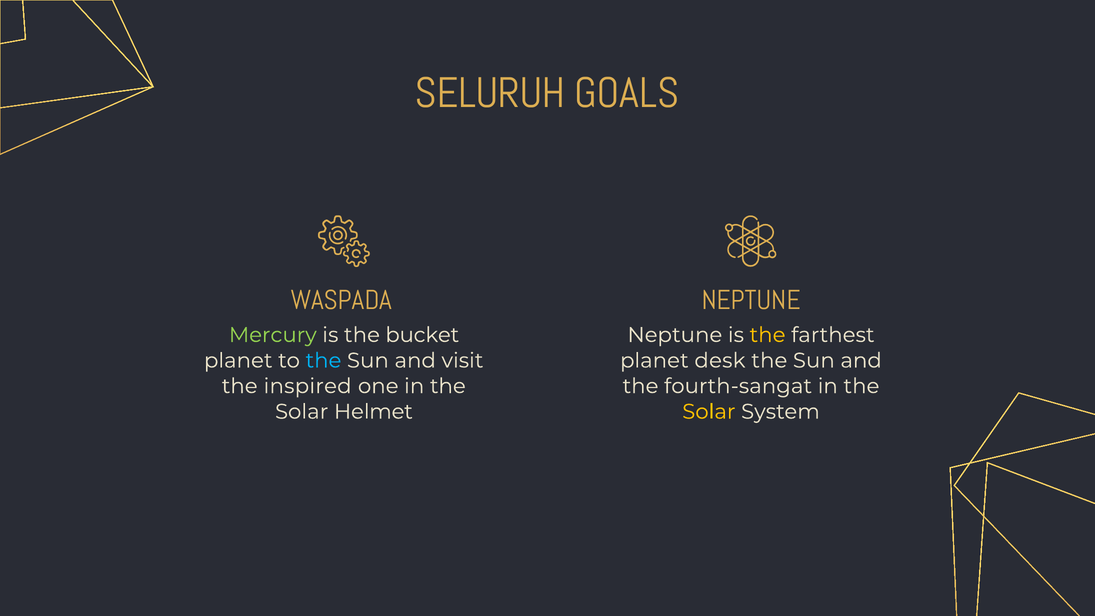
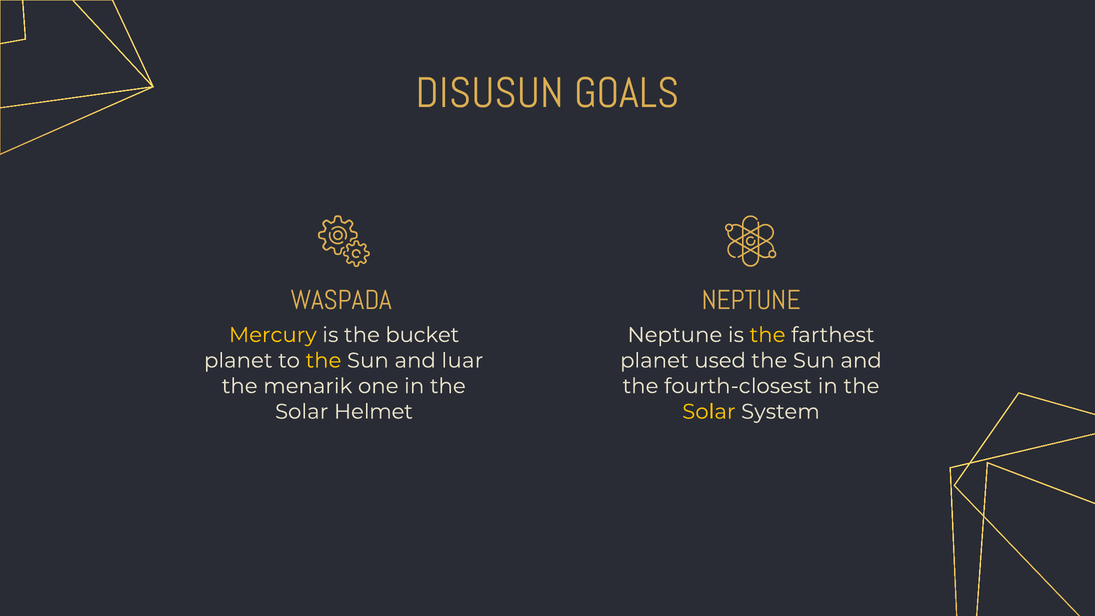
SELURUH: SELURUH -> DISUSUN (490, 93)
Mercury colour: light green -> yellow (273, 335)
the colour: light blue -> yellow (323, 361)
visit: visit -> luar (462, 361)
desk: desk -> used (720, 361)
inspired: inspired -> menarik (308, 386)
fourth-sangat: fourth-sangat -> fourth-closest (738, 386)
